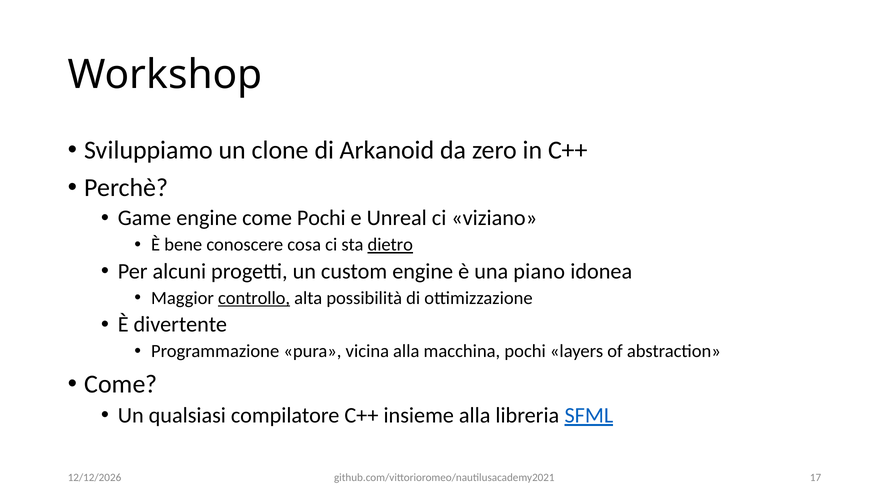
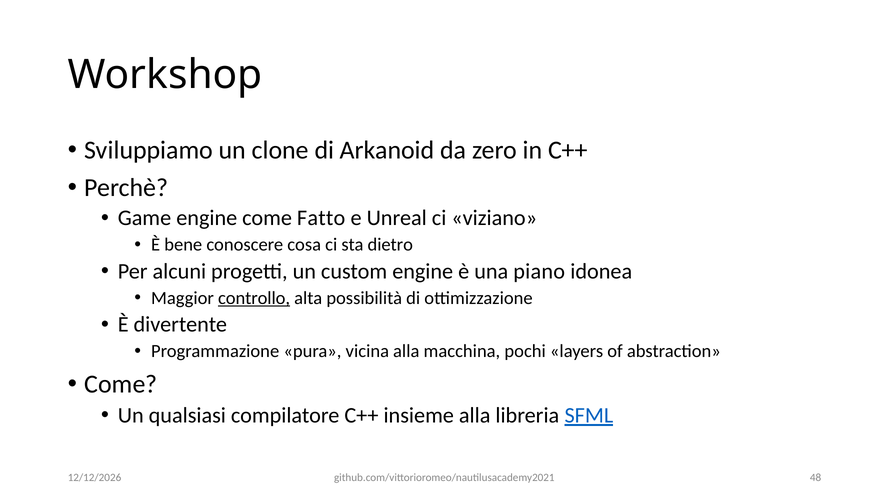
come Pochi: Pochi -> Fatto (321, 218)
dietro underline: present -> none (390, 245)
17: 17 -> 48 (816, 477)
